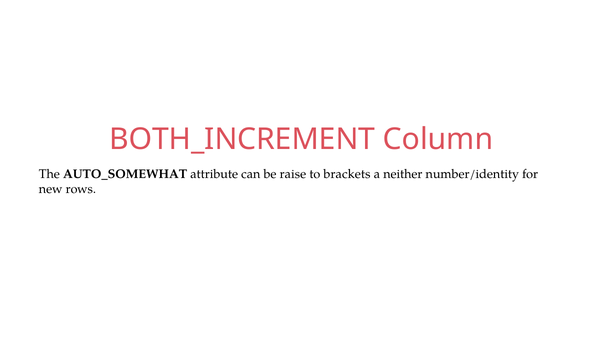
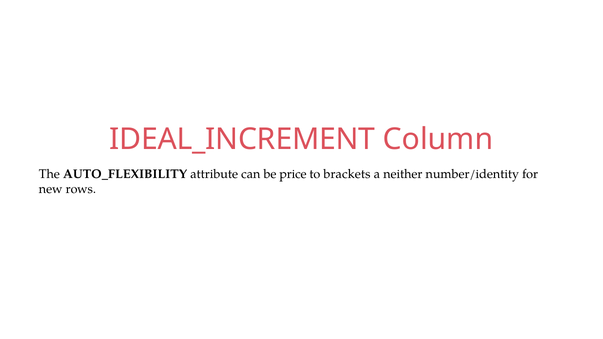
BOTH_INCREMENT: BOTH_INCREMENT -> IDEAL_INCREMENT (242, 139)
AUTO_SOMEWHAT: AUTO_SOMEWHAT -> AUTO_FLEXIBILITY (125, 174)
raise: raise -> price (293, 174)
